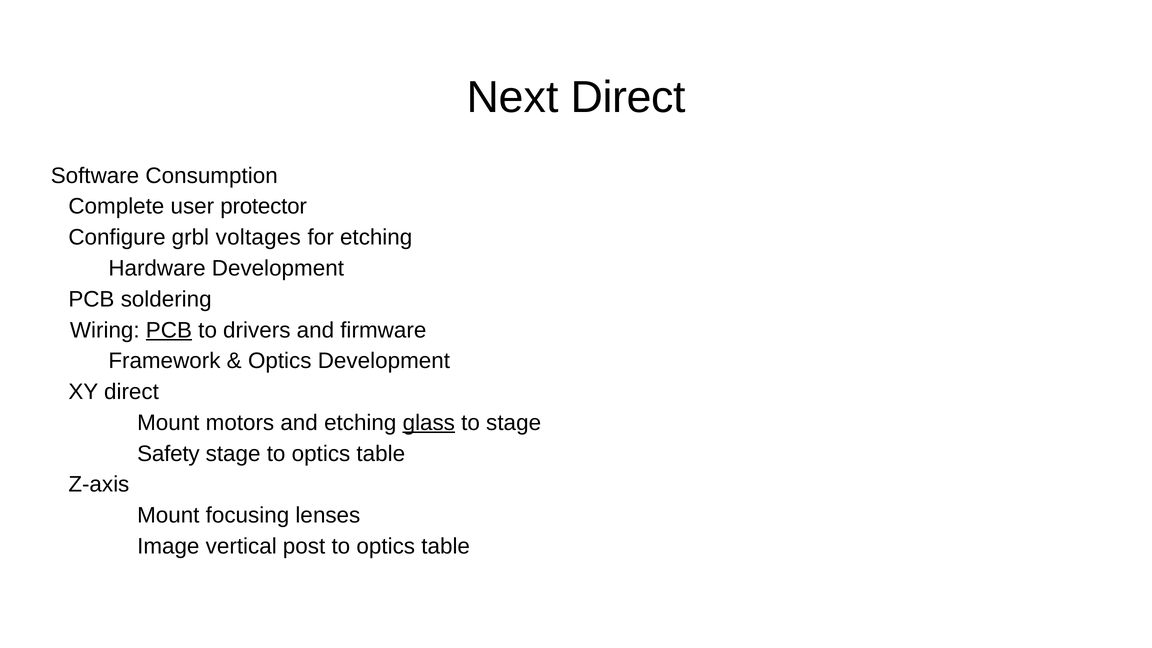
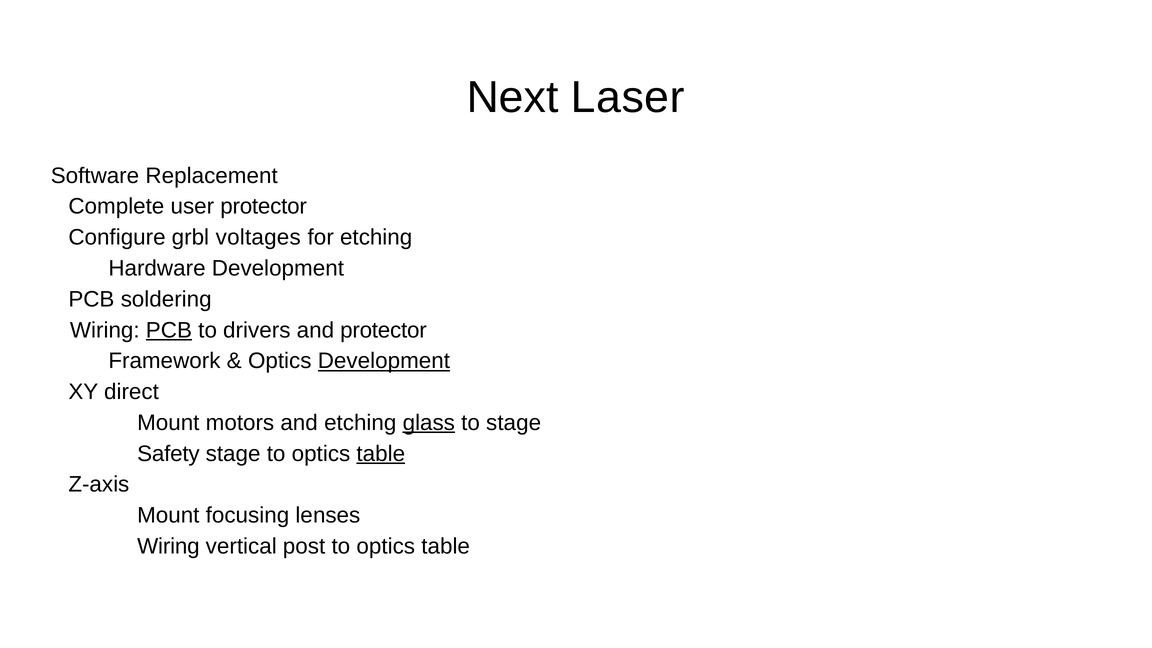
Next Direct: Direct -> Laser (628, 98)
Consumption: Consumption -> Replacement (212, 176)
and firmware: firmware -> protector (383, 330)
Development underline: none -> present (384, 361)
table underline: none -> present (381, 454)
Image: Image -> Wiring (168, 546)
